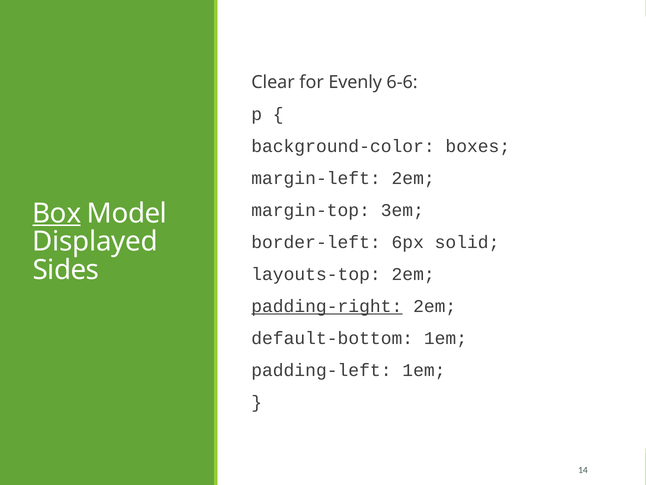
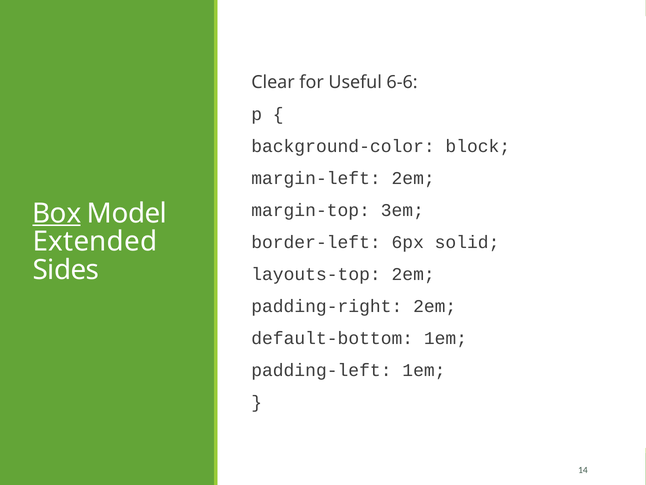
Evenly: Evenly -> Useful (355, 82)
boxes: boxes -> block (478, 146)
Displayed: Displayed -> Extended (95, 242)
padding-right underline: present -> none (327, 306)
